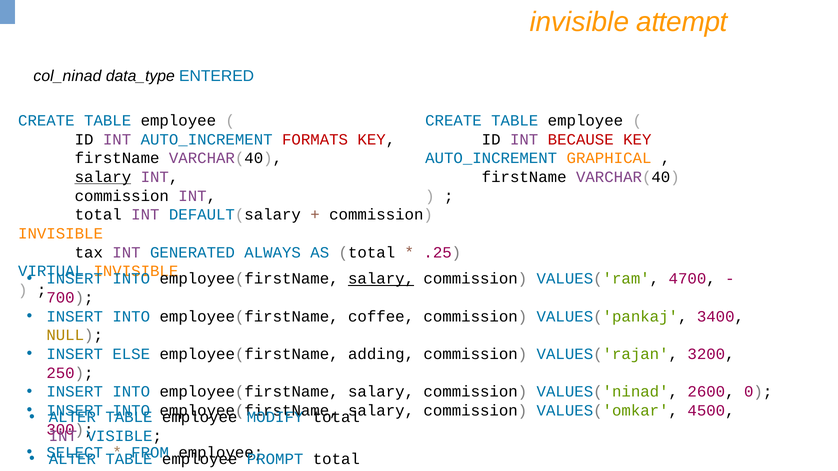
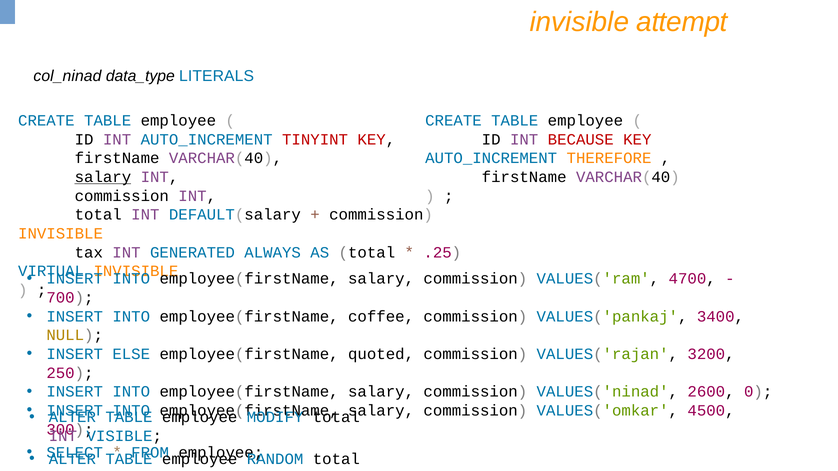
ENTERED: ENTERED -> LITERALS (217, 76)
FORMATS: FORMATS -> TINYINT (315, 139)
GRAPHICAL: GRAPHICAL -> THEREFORE (609, 158)
salary underline: present -> none (381, 279)
adding: adding -> quoted (381, 354)
PROMPT: PROMPT -> RANDOM (275, 459)
